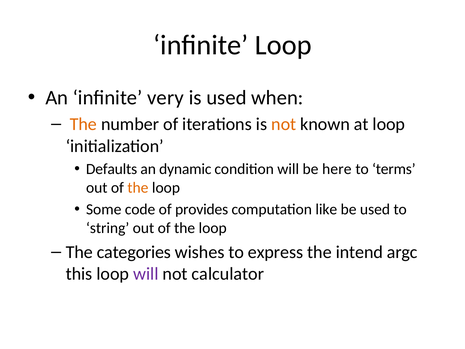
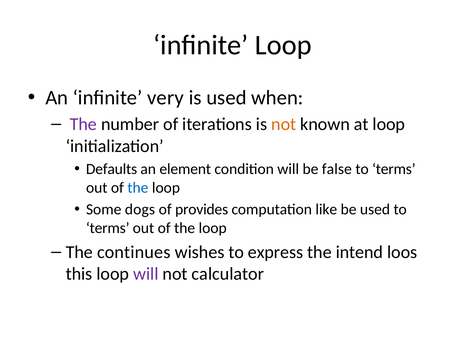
The colour: orange -> purple (83, 124)
dynamic: dynamic -> element (185, 169)
here: here -> false (337, 169)
the colour: orange -> blue (138, 188)
code: code -> dogs (140, 209)
string: string -> terms (108, 228)
categories: categories -> continues (134, 252)
argc: argc -> loos (402, 252)
